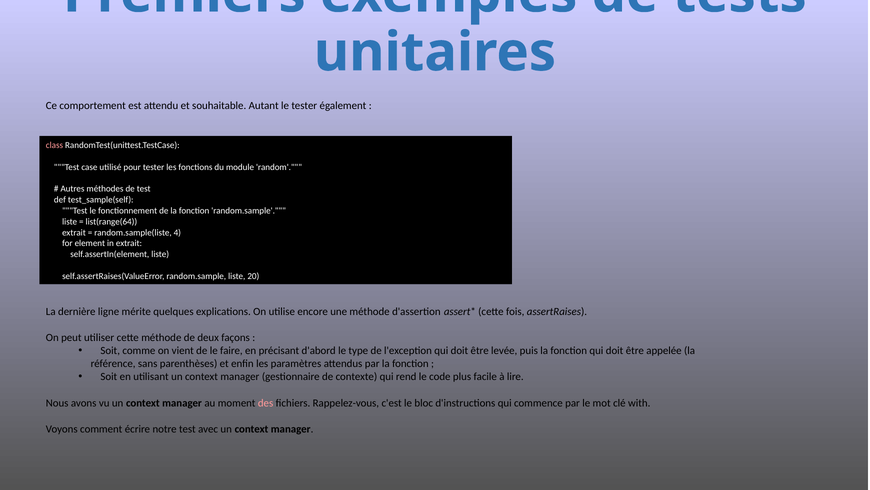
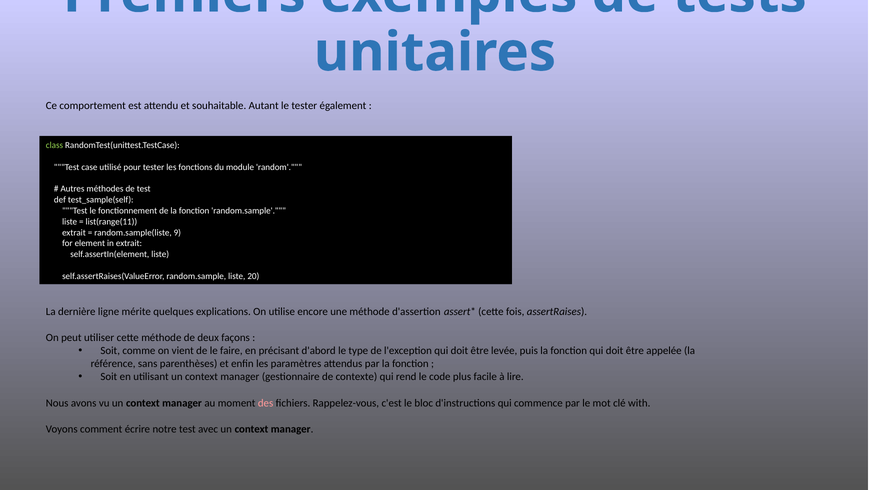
class colour: pink -> light green (54, 145)
list(range(64: list(range(64 -> list(range(11 (111, 221)
4: 4 -> 9 (177, 232)
